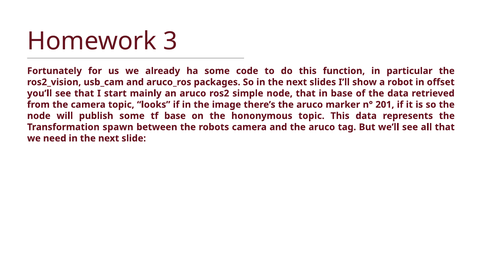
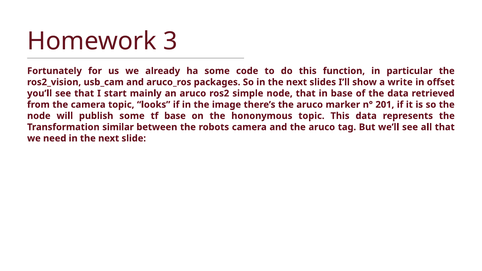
robot: robot -> write (400, 82)
spawn: spawn -> similar (118, 127)
